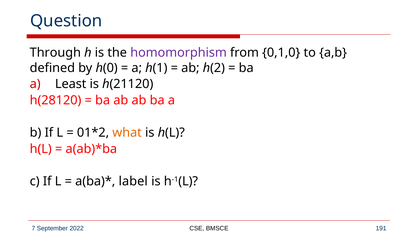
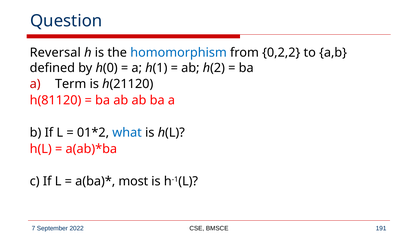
Through: Through -> Reversal (55, 53)
homomorphism colour: purple -> blue (179, 53)
0,1,0: 0,1,0 -> 0,2,2 (281, 53)
Least: Least -> Term (71, 84)
h(28120: h(28120 -> h(81120 (56, 100)
what colour: orange -> blue (127, 132)
label: label -> most (133, 181)
